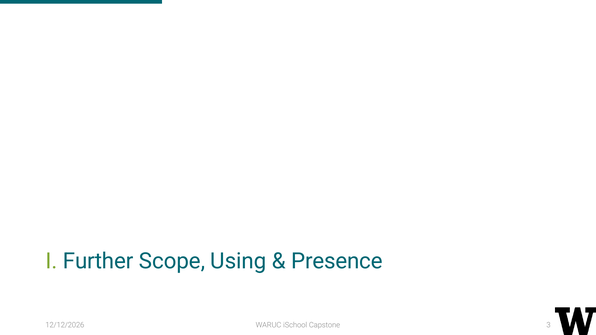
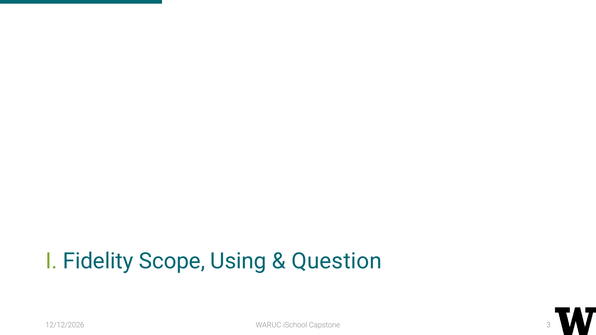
Further: Further -> Fidelity (98, 261)
Presence: Presence -> Question (337, 261)
